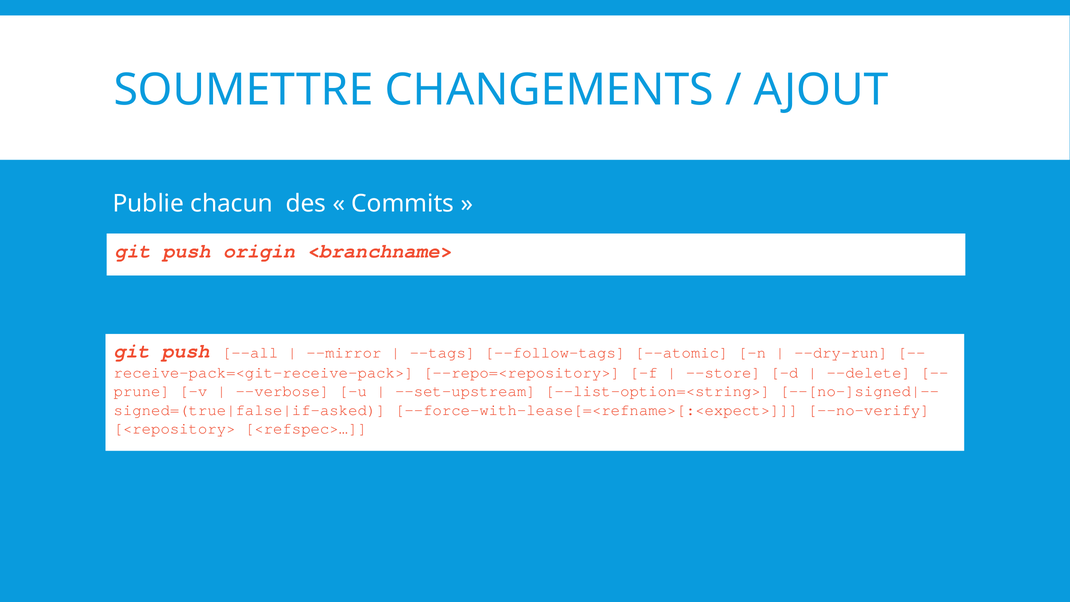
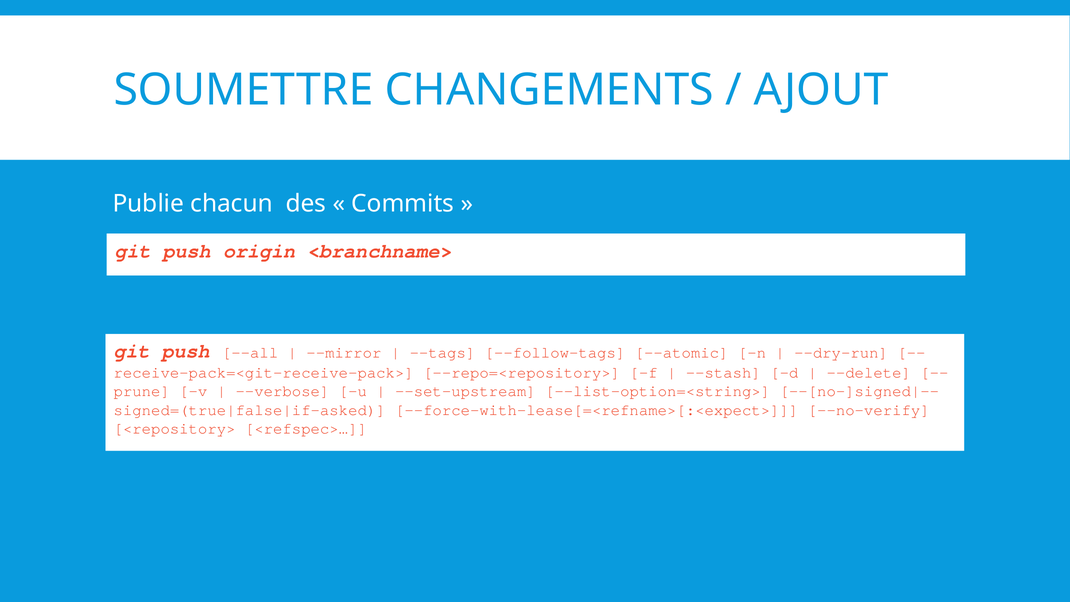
--store: --store -> --stash (723, 372)
